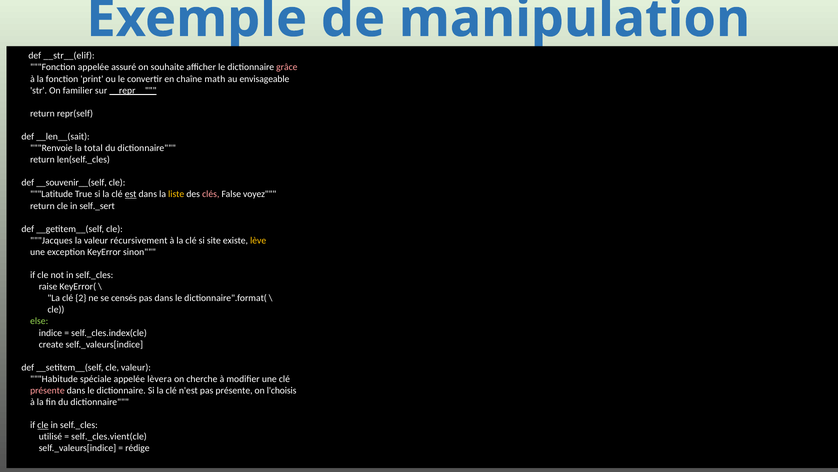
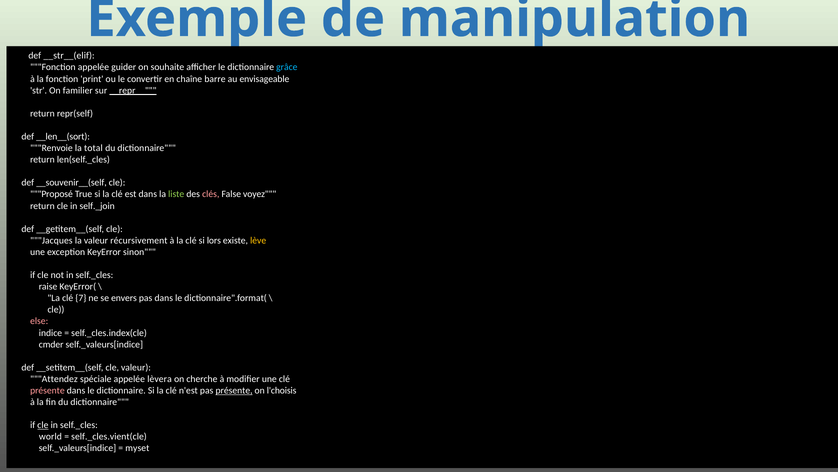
assuré: assuré -> guider (124, 67)
grâce colour: pink -> light blue (287, 67)
math: math -> barre (215, 79)
__len__(sait: __len__(sait -> __len__(sort (63, 136)
Latitude: Latitude -> Proposé (51, 194)
est underline: present -> none (131, 194)
liste colour: yellow -> light green (176, 194)
self._sert: self._sert -> self._join (97, 206)
site: site -> lors (214, 240)
2: 2 -> 7 (81, 298)
censés: censés -> envers (124, 298)
else colour: light green -> pink (39, 321)
create: create -> cmder (51, 344)
Habitude: Habitude -> Attendez (54, 379)
présente underline: none -> present (234, 390)
utilisé: utilisé -> world (50, 436)
rédige: rédige -> myset (137, 448)
